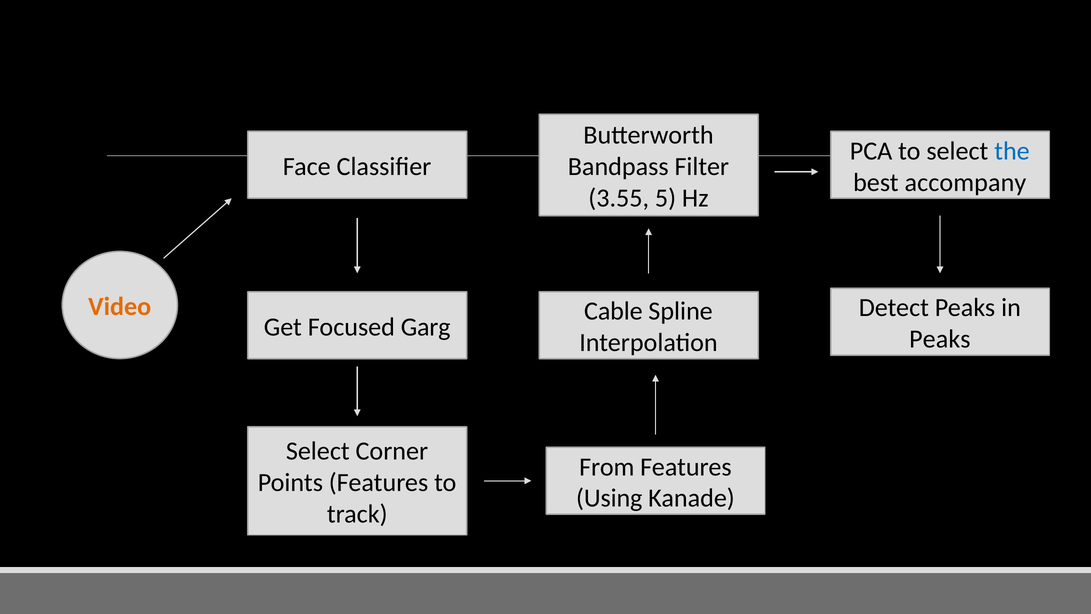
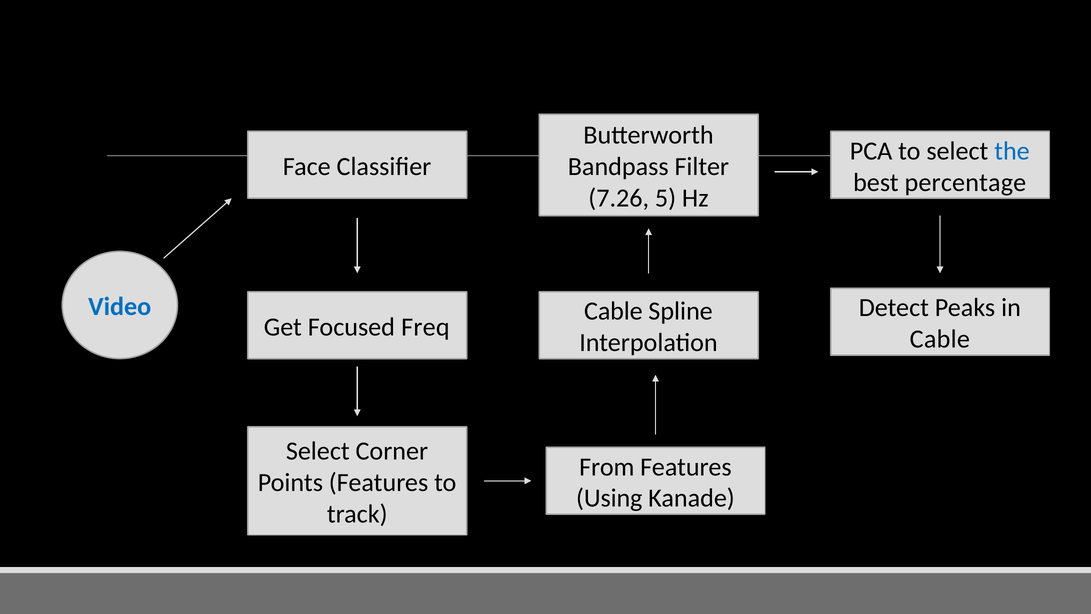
accompany: accompany -> percentage (965, 182)
3.55: 3.55 -> 7.26 (619, 198)
Video colour: orange -> blue (120, 307)
Garg: Garg -> Freq (425, 327)
Peaks: Peaks -> Cable (940, 339)
